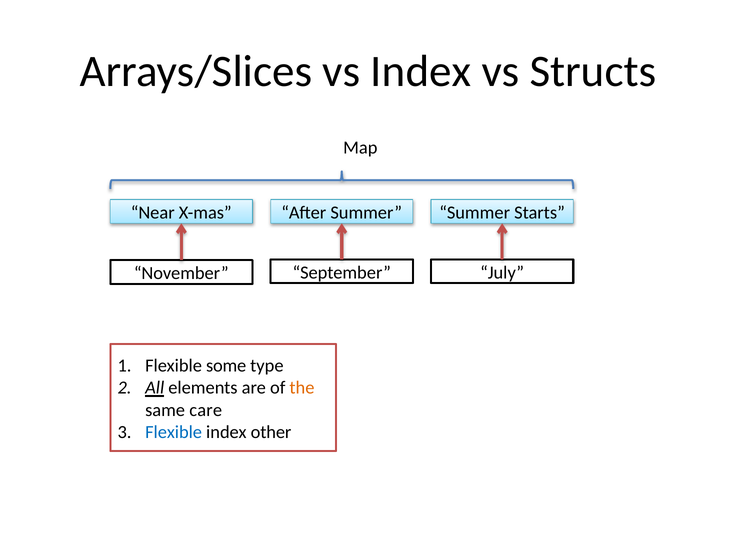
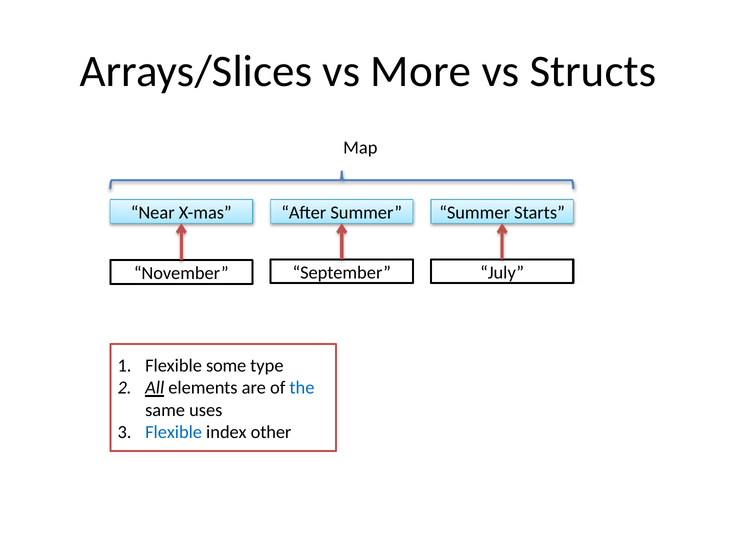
vs Index: Index -> More (421, 71)
the colour: orange -> blue (302, 388)
care: care -> uses (206, 410)
